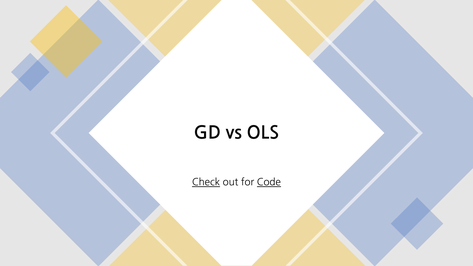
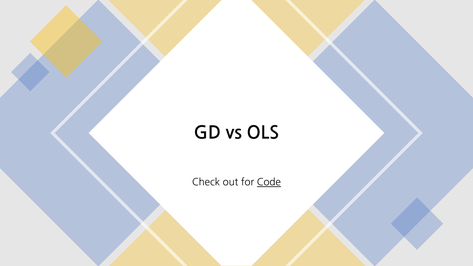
Check underline: present -> none (206, 182)
